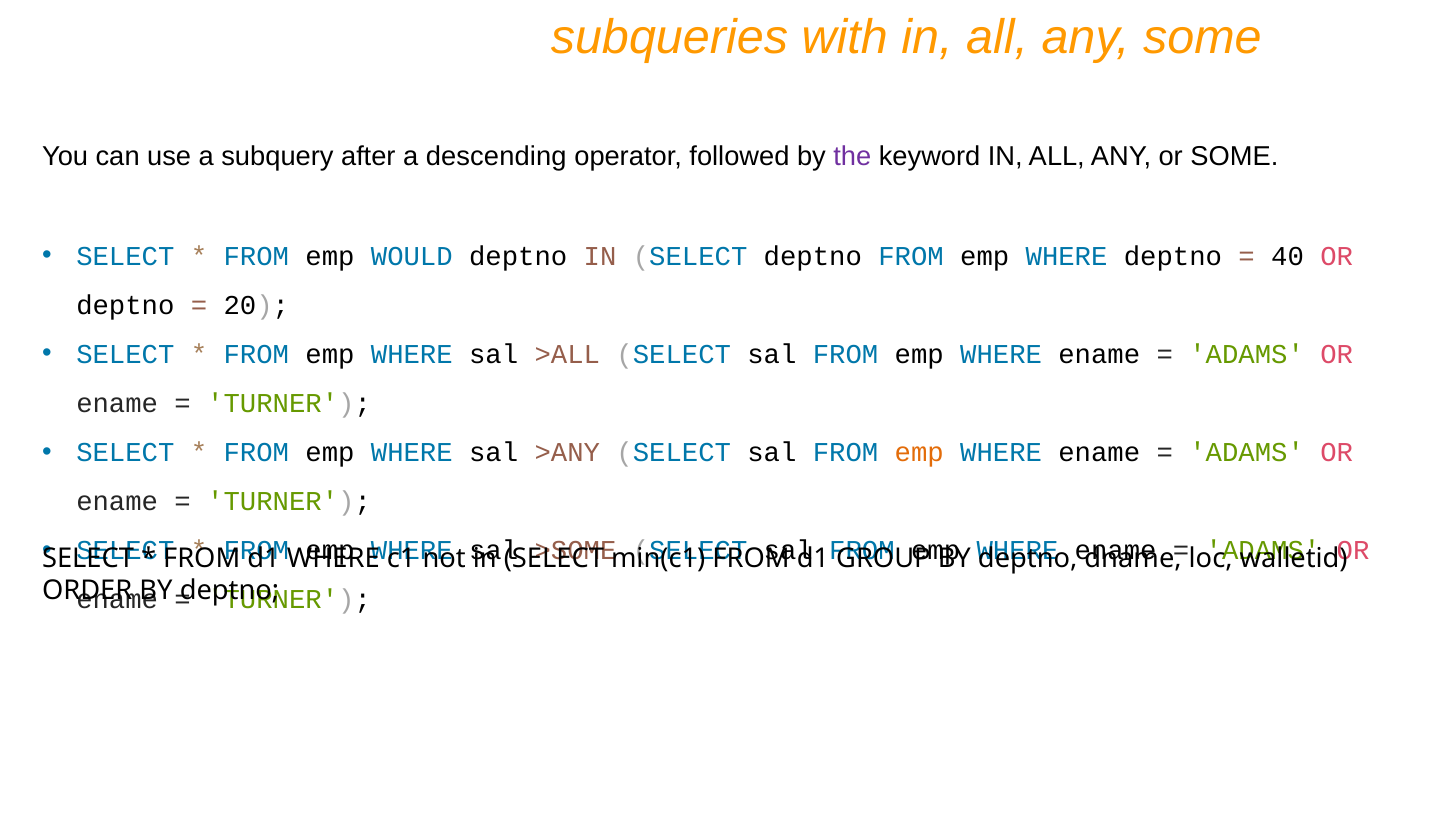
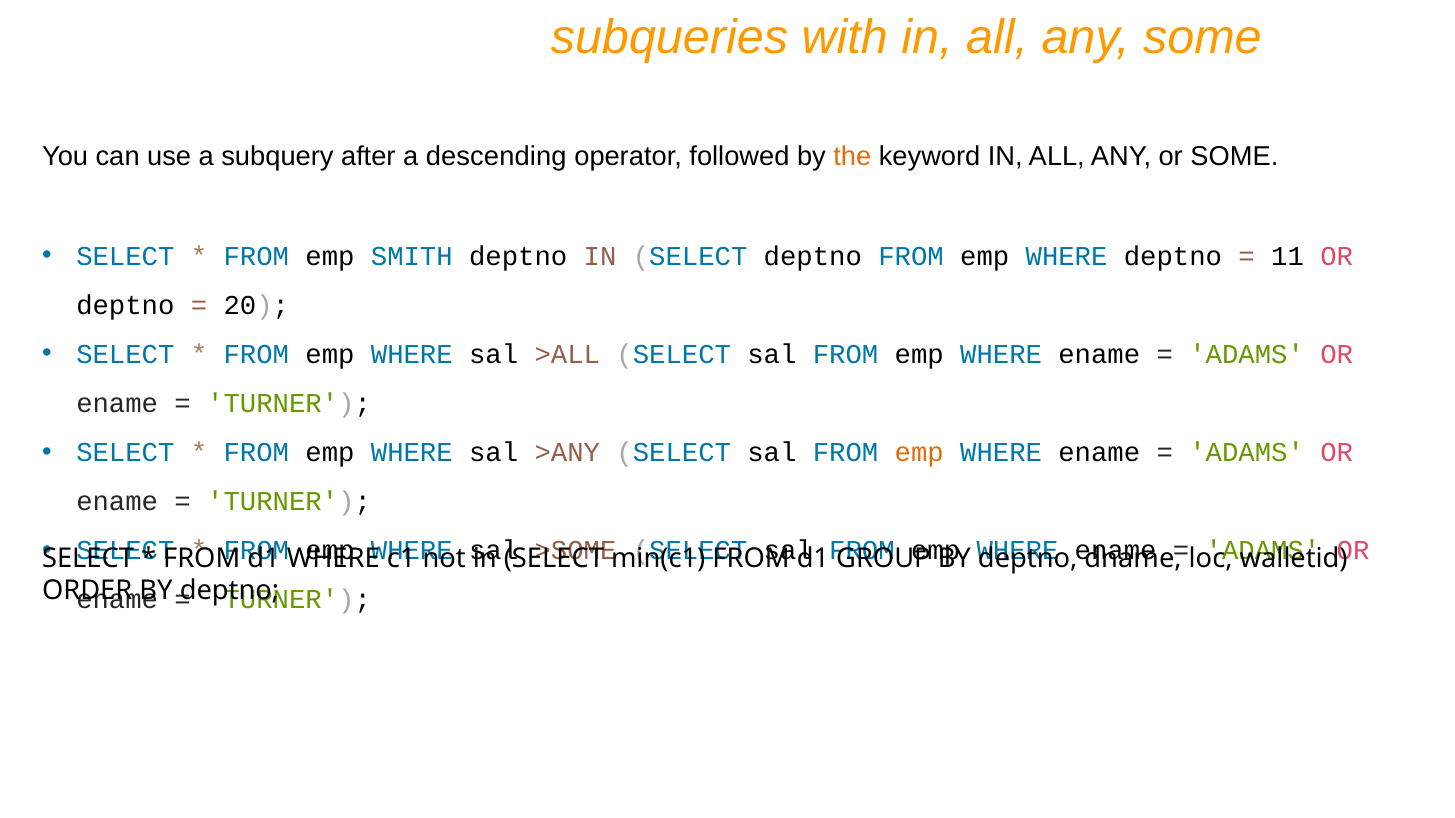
the colour: purple -> orange (852, 157)
WOULD: WOULD -> SMITH (412, 256)
40: 40 -> 11 (1288, 256)
